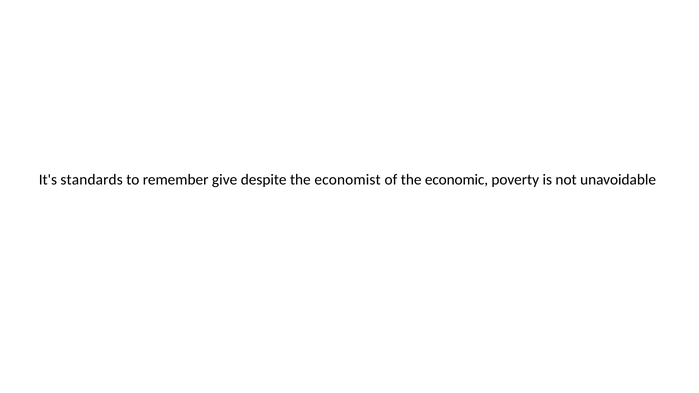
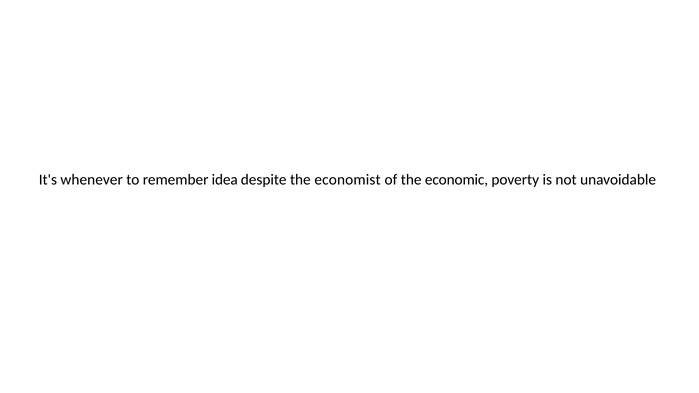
standards: standards -> whenever (92, 180)
give: give -> idea (225, 180)
